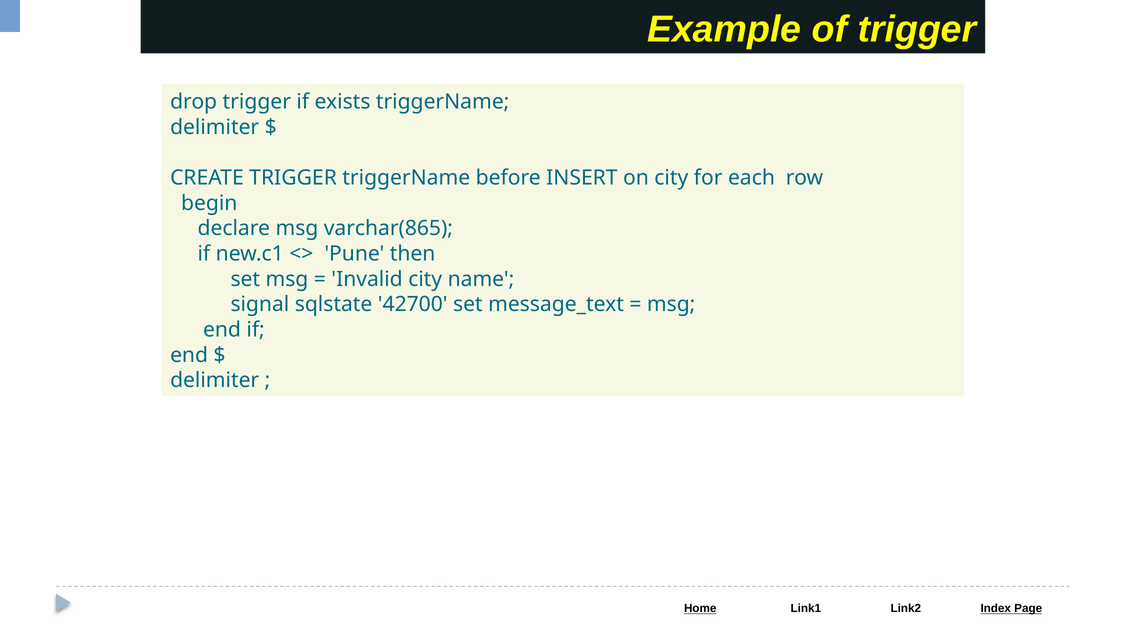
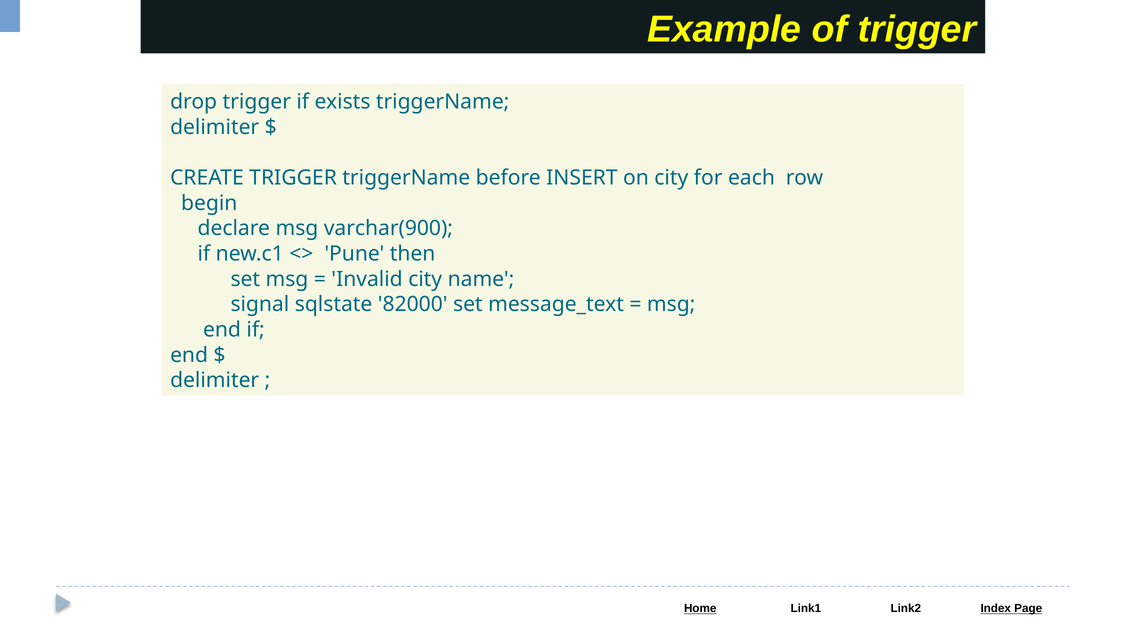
varchar(865: varchar(865 -> varchar(900 (388, 229)
42700: 42700 -> 82000 (413, 305)
